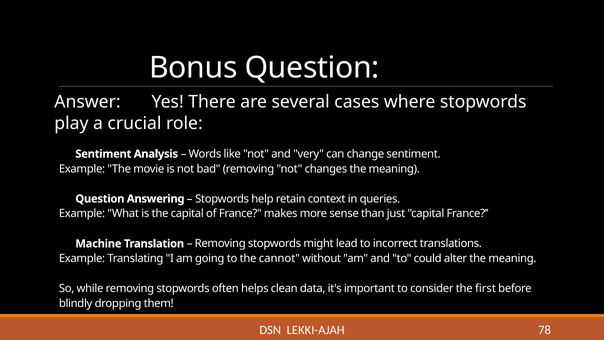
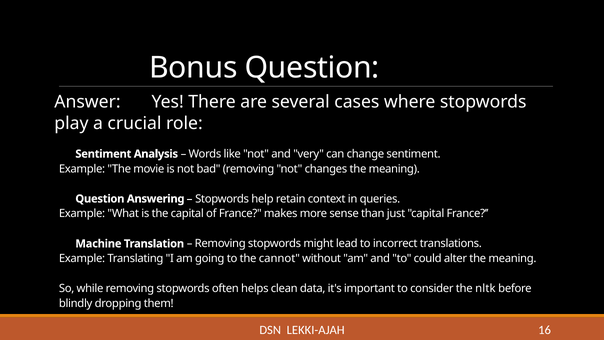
first: first -> nltk (485, 288)
78: 78 -> 16 (545, 330)
